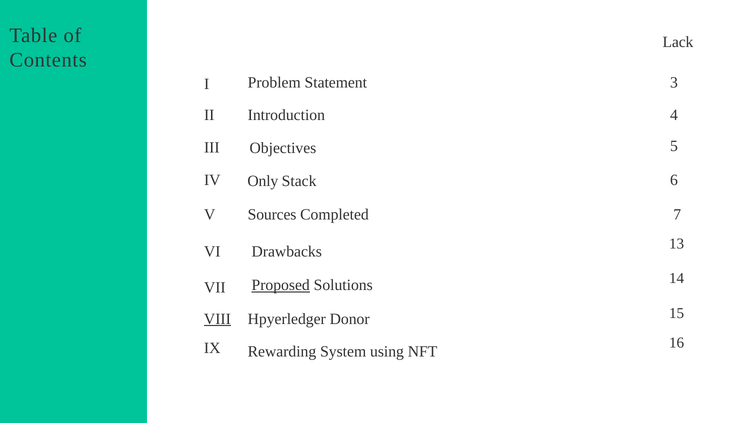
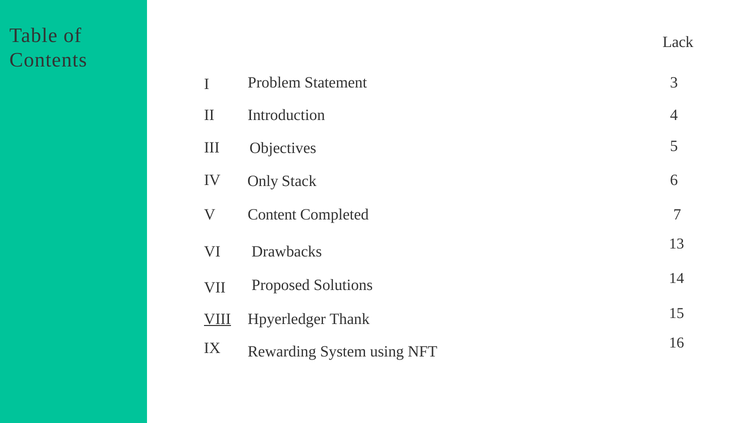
Sources: Sources -> Content (272, 214)
Proposed underline: present -> none (281, 285)
Donor: Donor -> Thank (350, 319)
